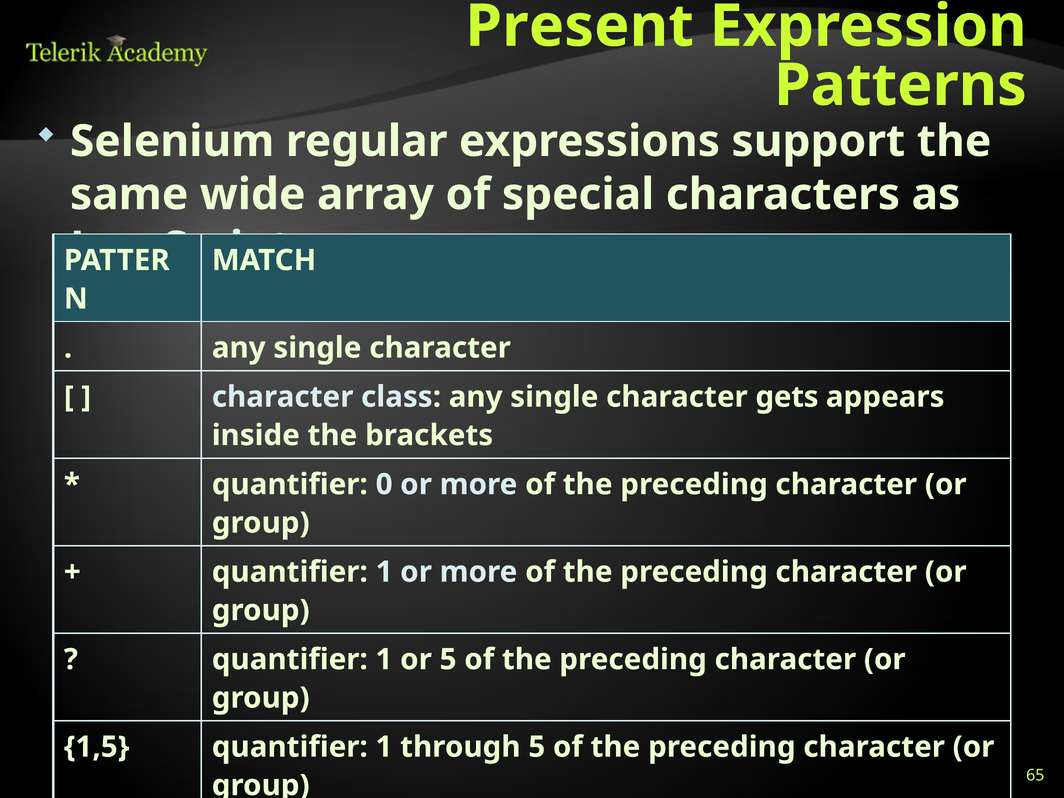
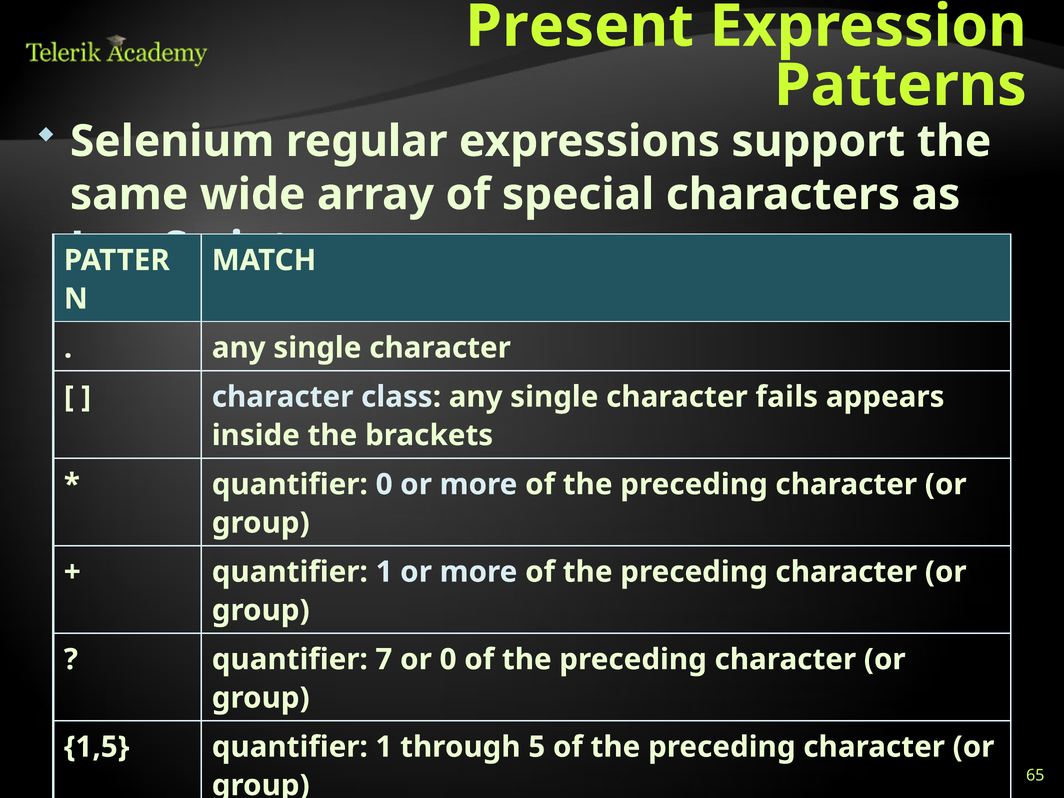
gets: gets -> fails (787, 397)
1: 1 -> 7 (384, 659)
or 5: 5 -> 0 (448, 659)
